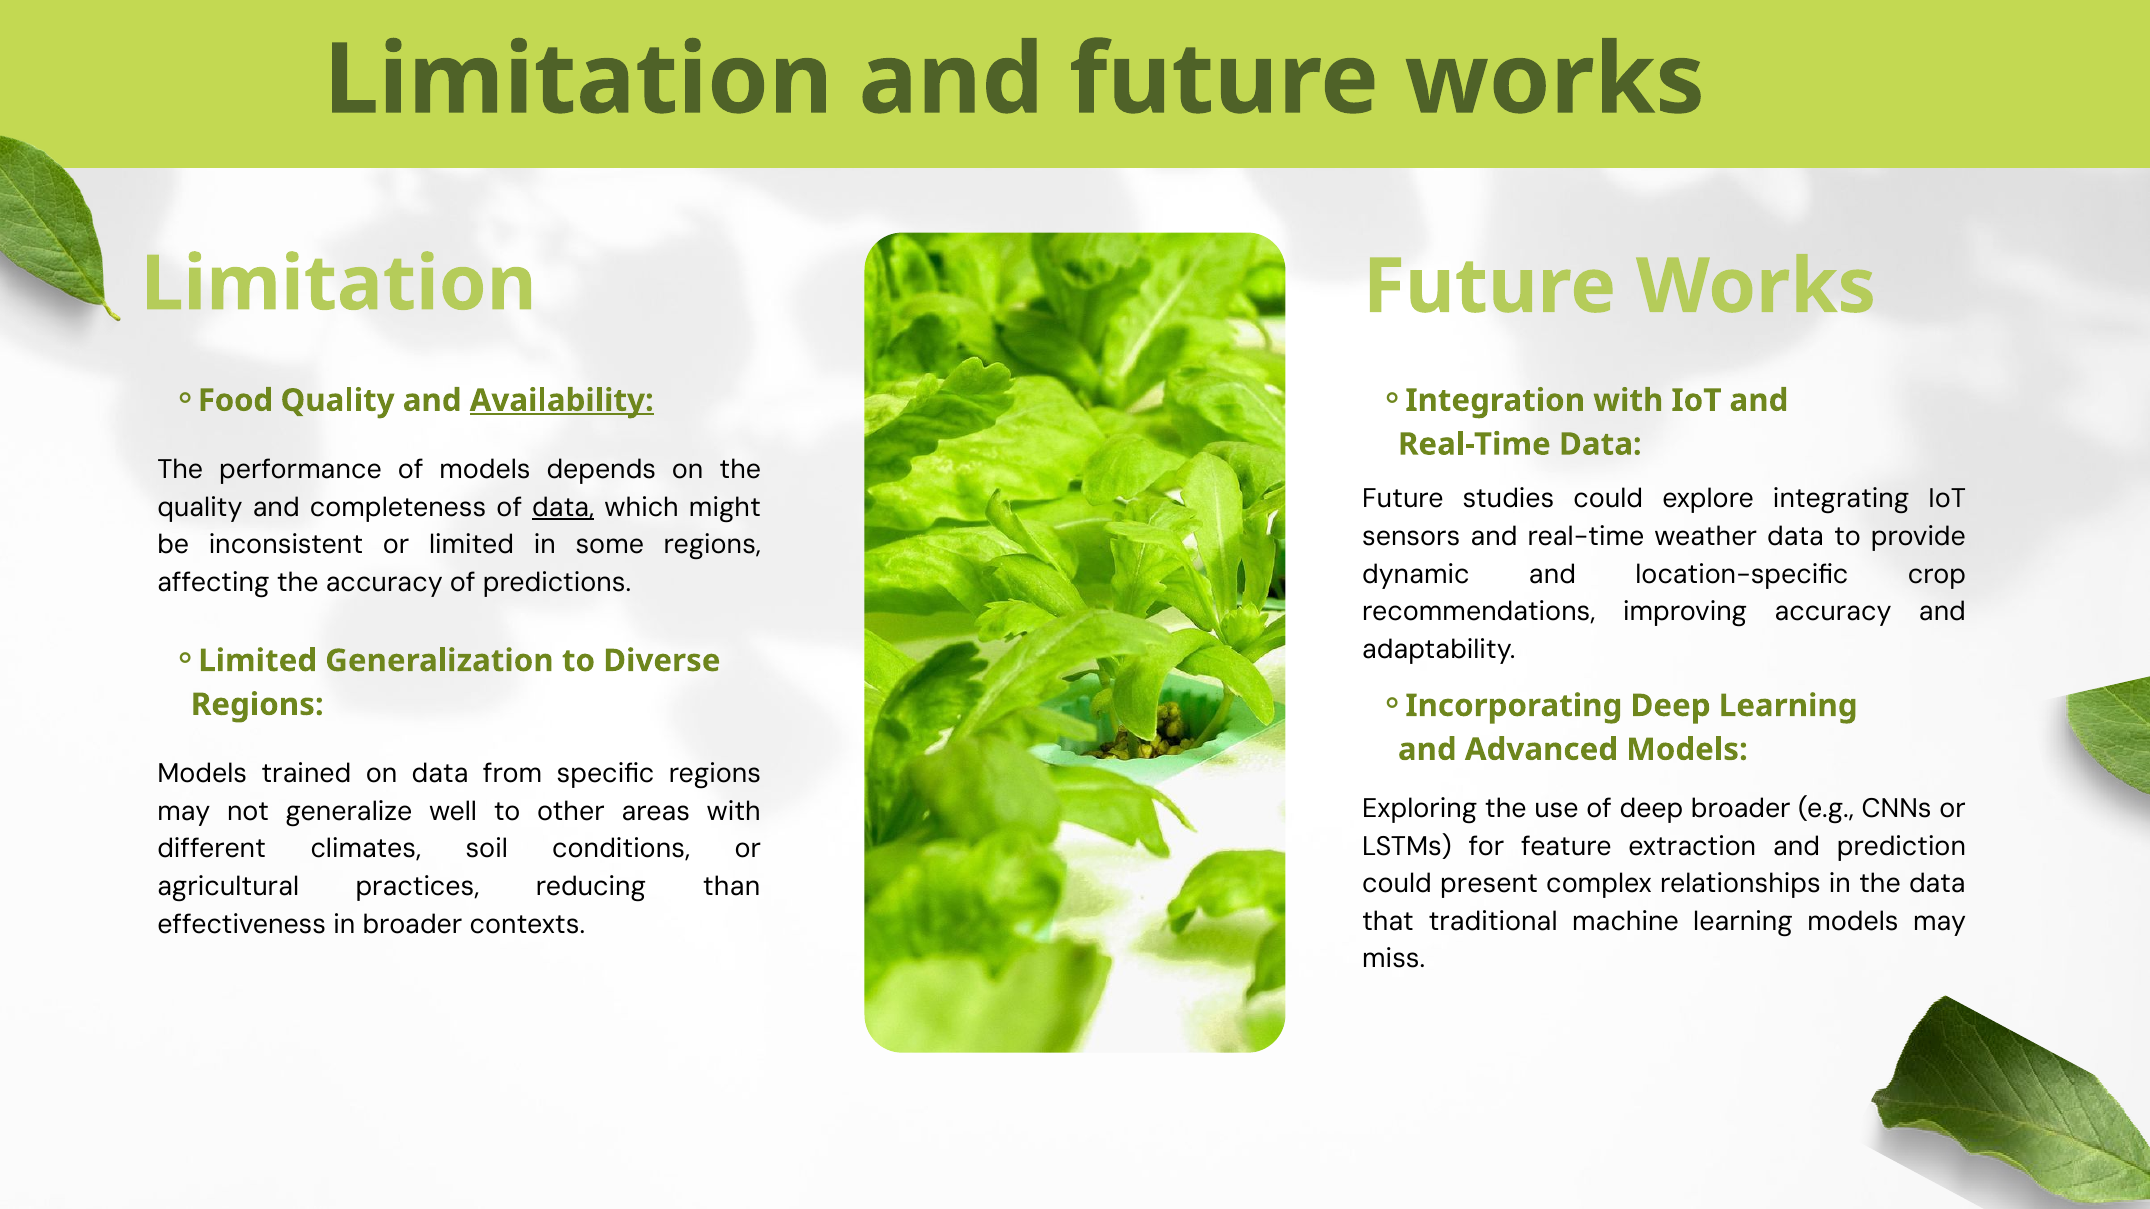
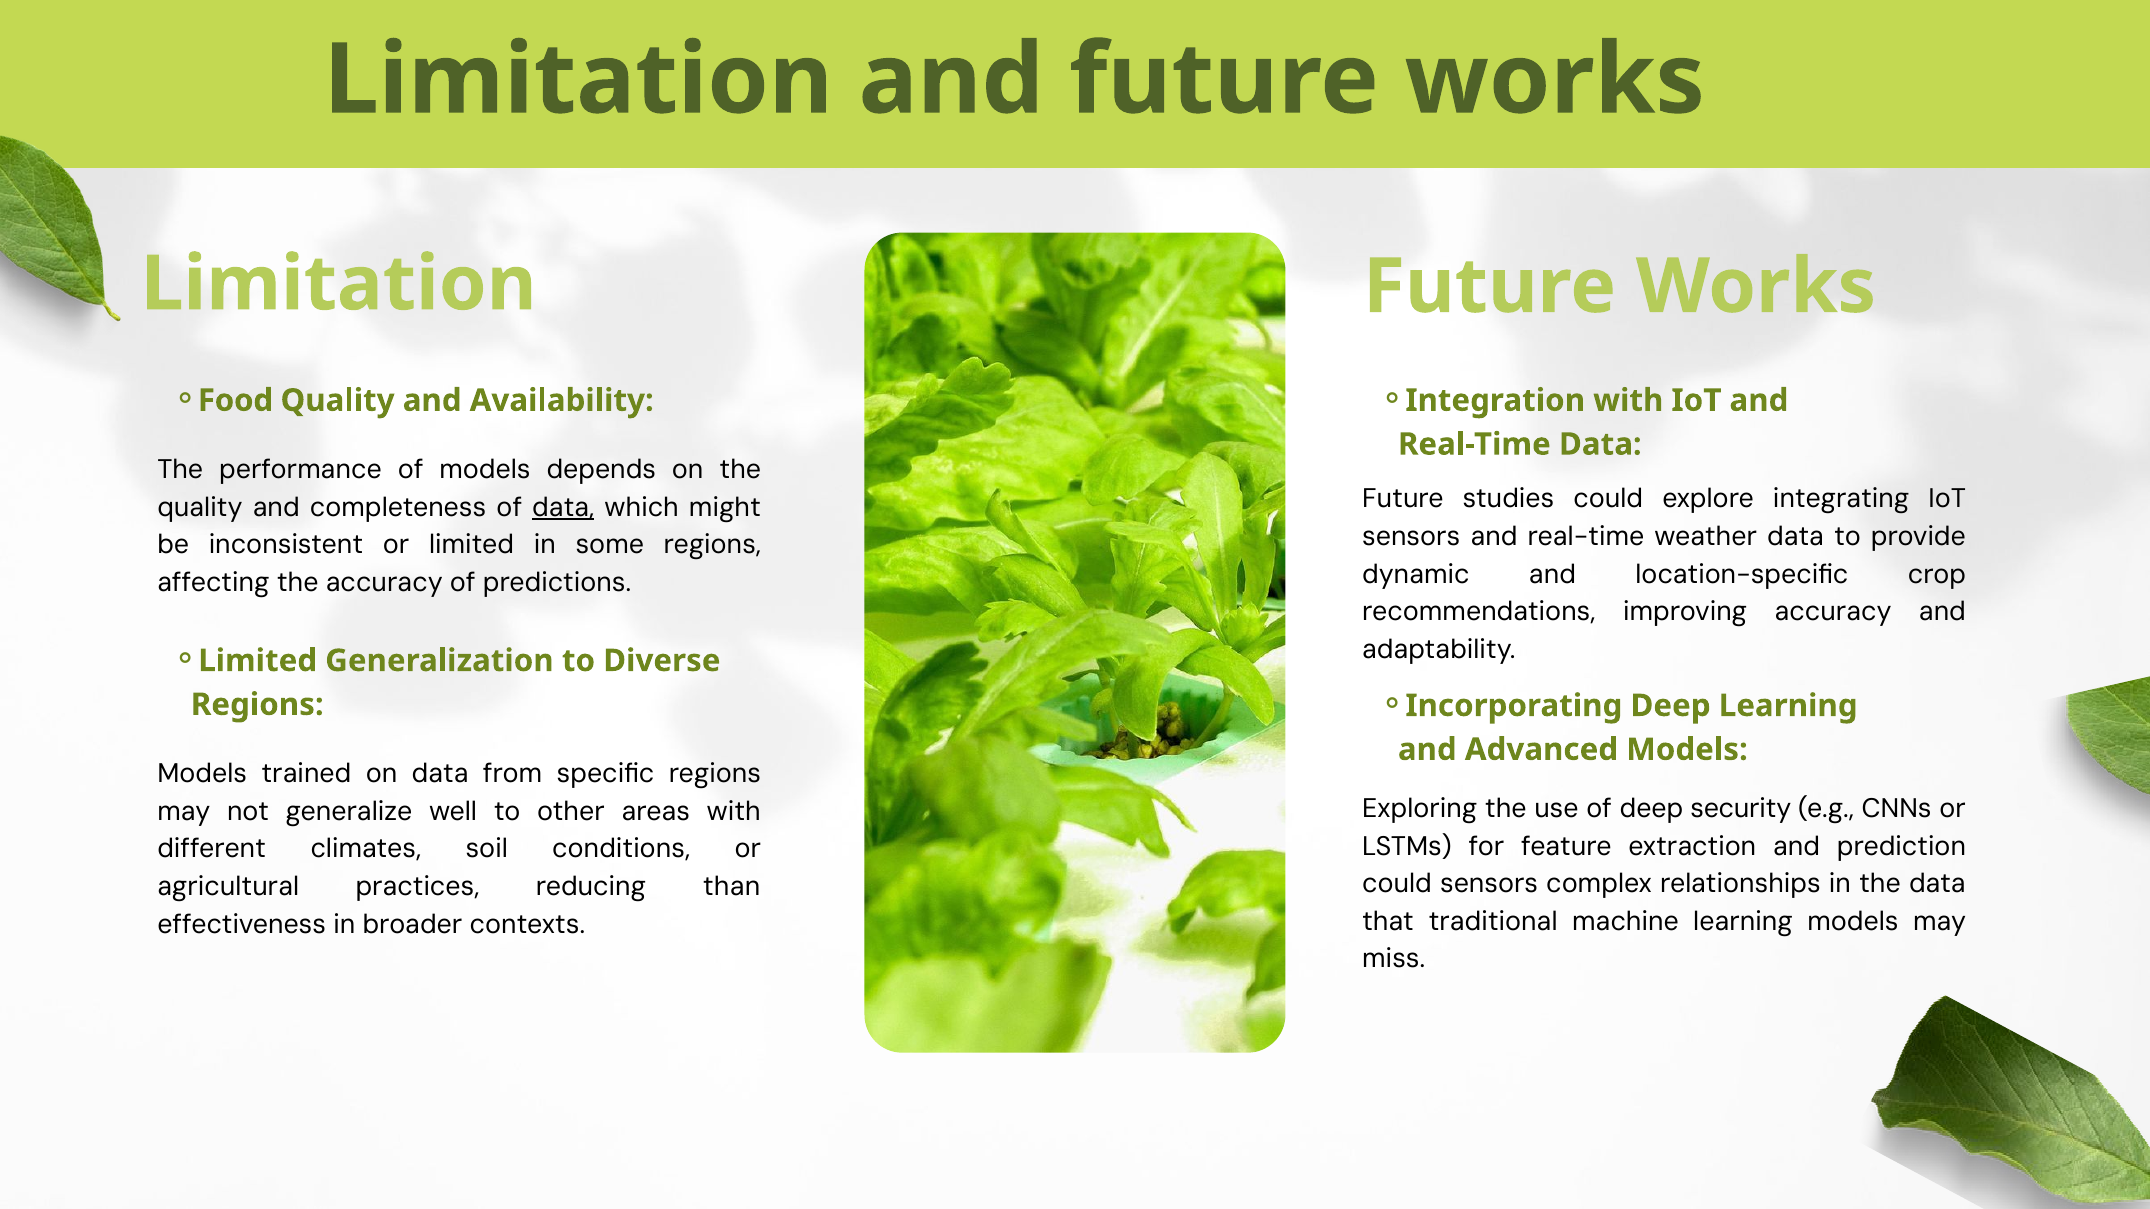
Availability underline: present -> none (562, 401)
deep broader: broader -> security (1741, 809)
could present: present -> sensors (1489, 884)
